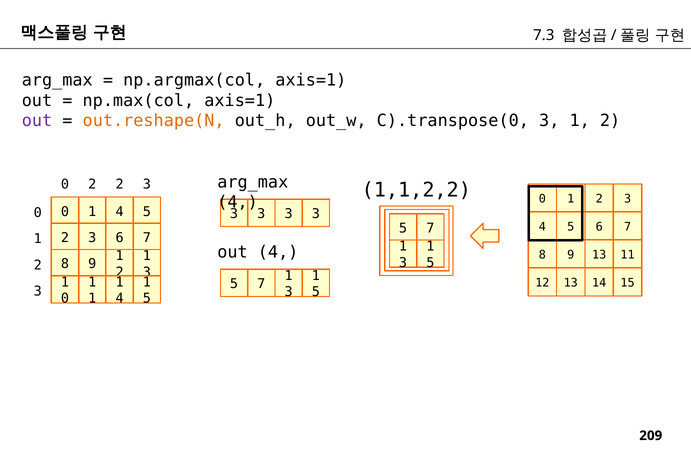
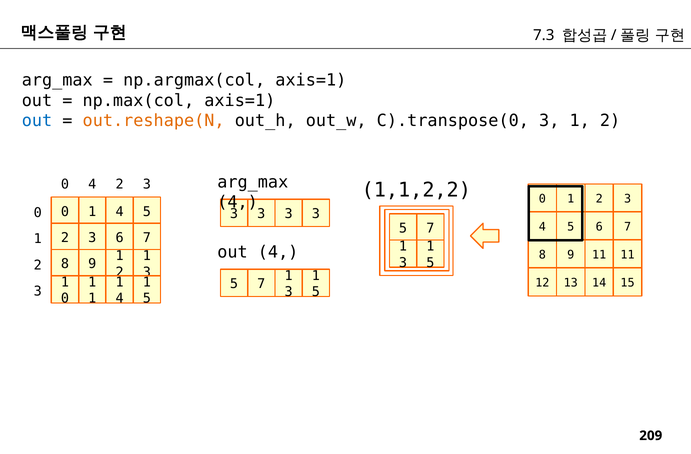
out colour: purple -> blue (37, 121)
0 2: 2 -> 4 (92, 184)
9 13: 13 -> 11 (599, 255)
